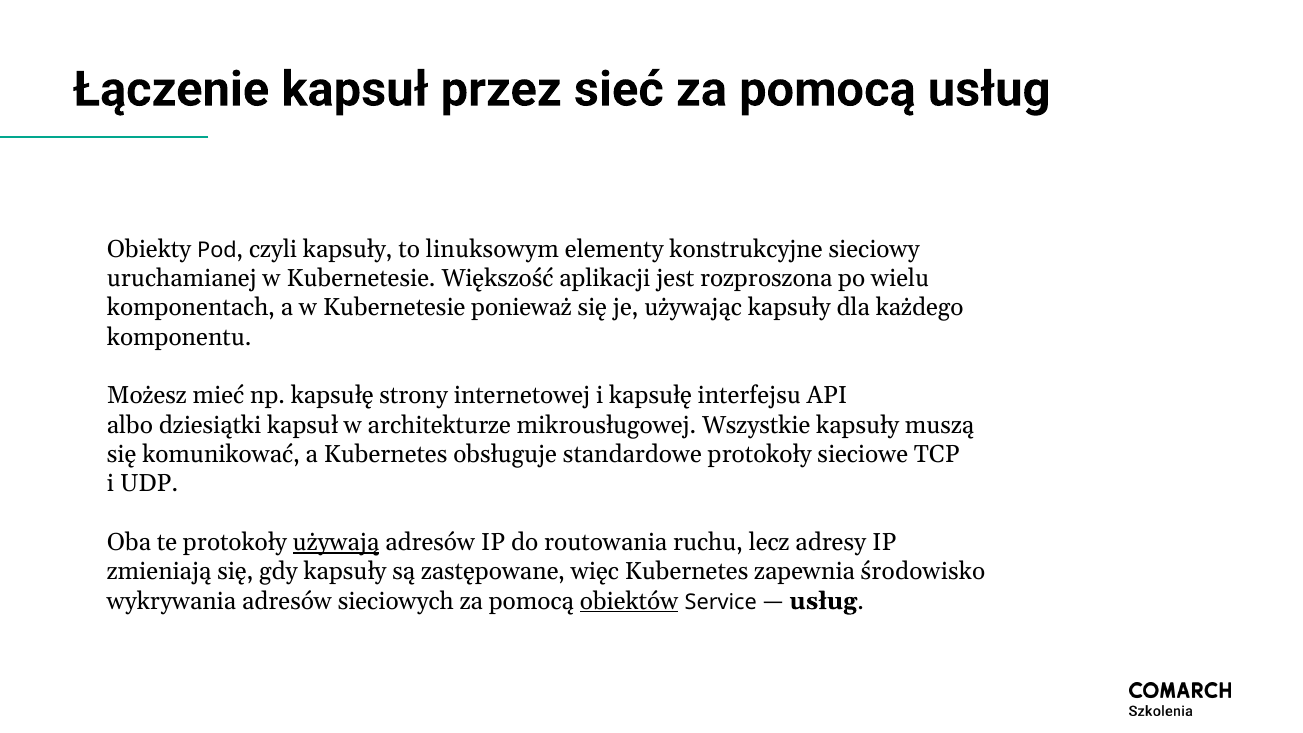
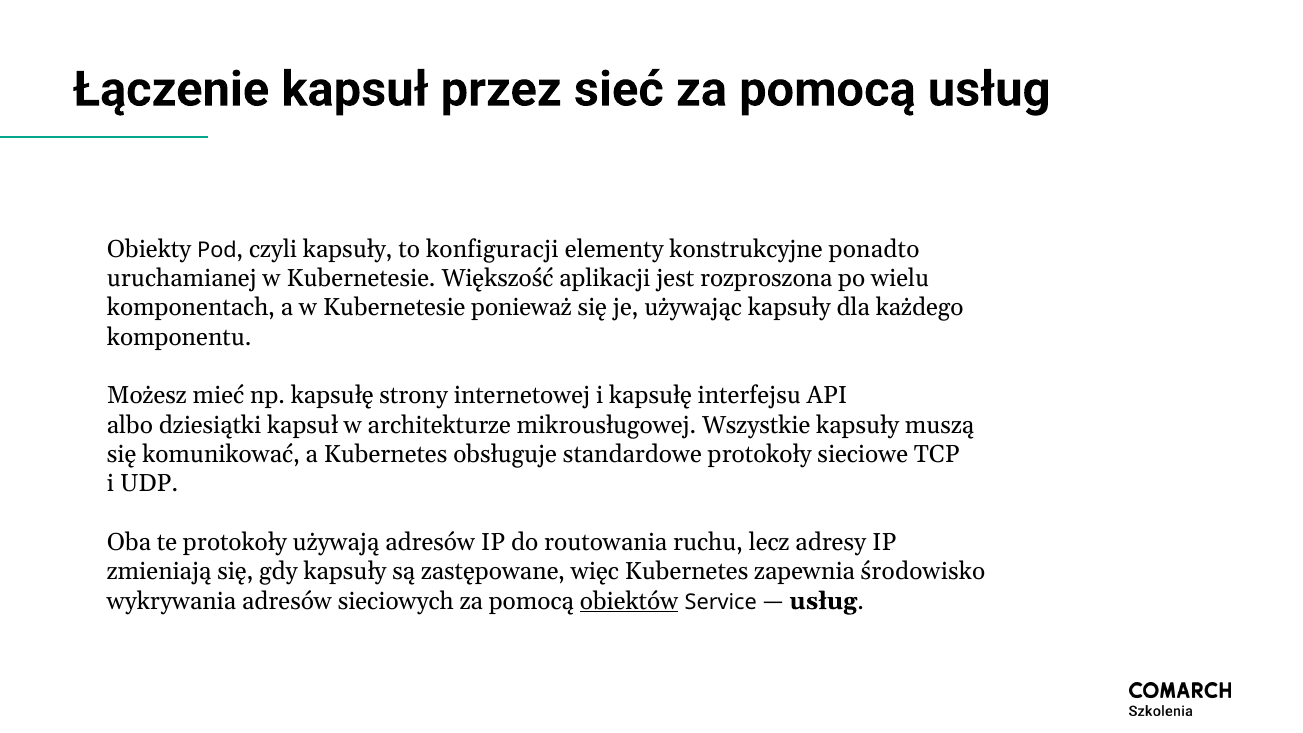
linuksowym: linuksowym -> konfiguracji (492, 249)
sieciowy: sieciowy -> ponadto (874, 249)
używają underline: present -> none (336, 542)
